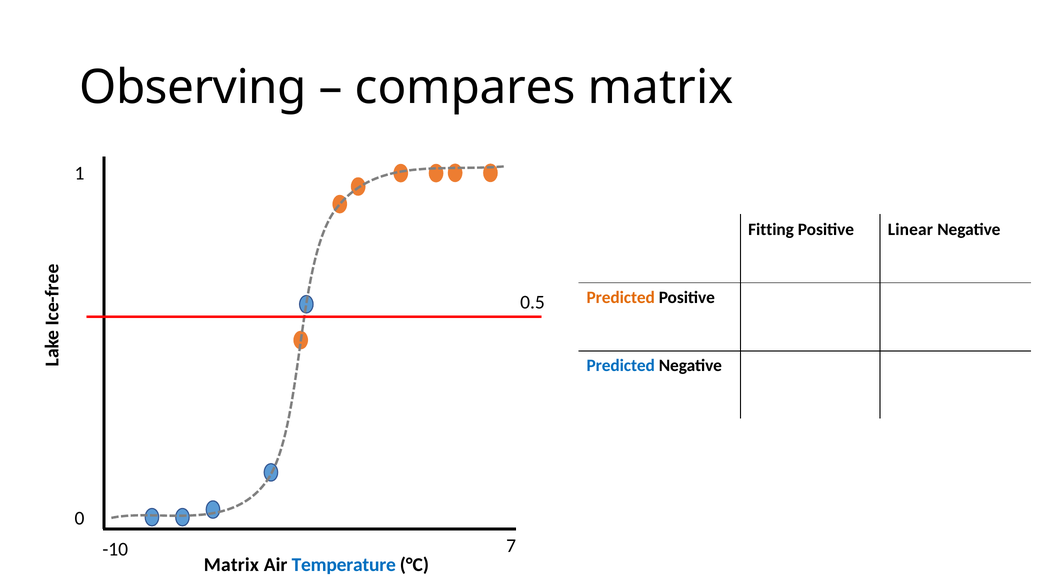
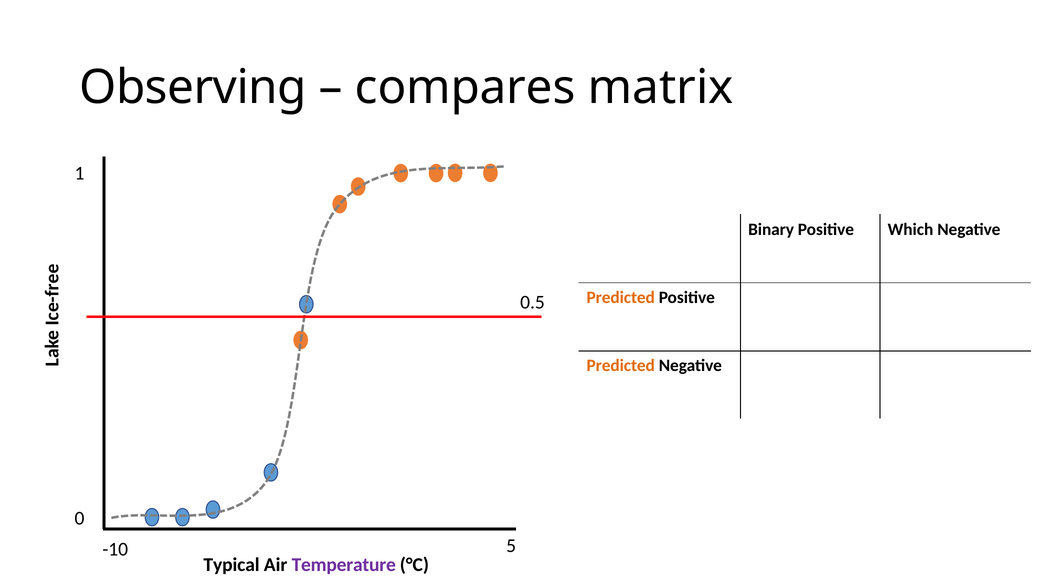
Fitting: Fitting -> Binary (771, 229)
Linear: Linear -> Which (910, 229)
Predicted colour: blue -> orange (621, 365)
7: 7 -> 5 (511, 546)
Matrix: Matrix -> Typical (232, 564)
Temperature colour: blue -> purple (344, 564)
